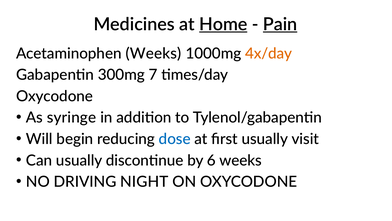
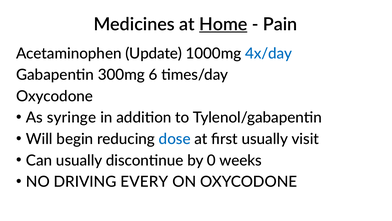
Pain underline: present -> none (280, 24)
Acetaminophen Weeks: Weeks -> Update (154, 53)
4x/day colour: orange -> blue (269, 53)
7: 7 -> 6 (153, 75)
6: 6 -> 0 (211, 160)
NIGHT: NIGHT -> EVERY (144, 182)
